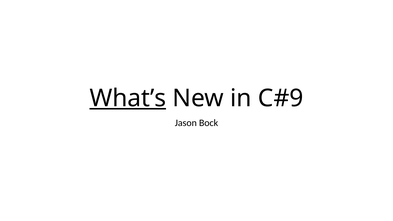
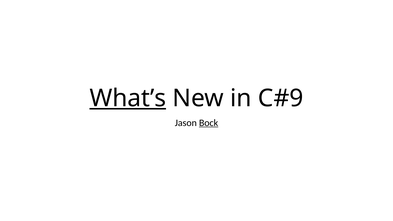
Bock underline: none -> present (209, 123)
